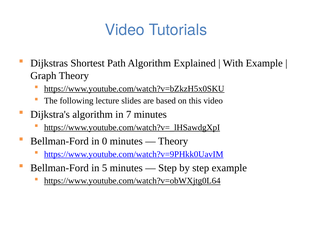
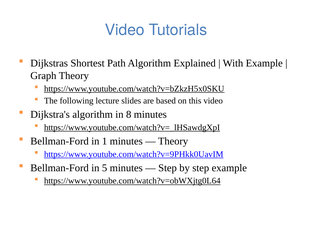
7: 7 -> 8 (129, 114)
0: 0 -> 1 (105, 141)
